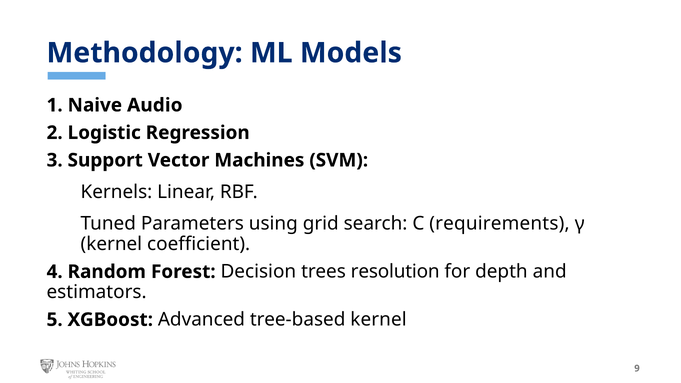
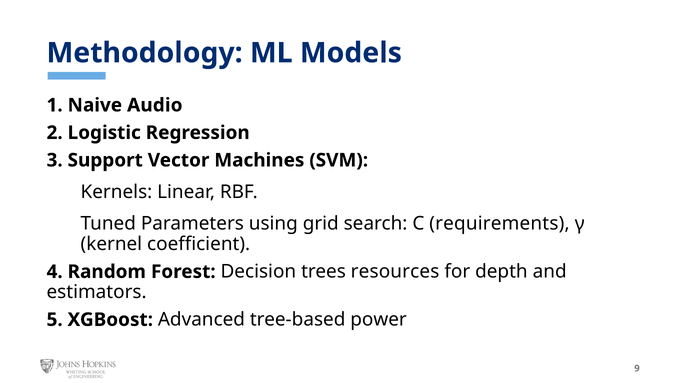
resolution: resolution -> resources (395, 272)
tree-based kernel: kernel -> power (379, 320)
